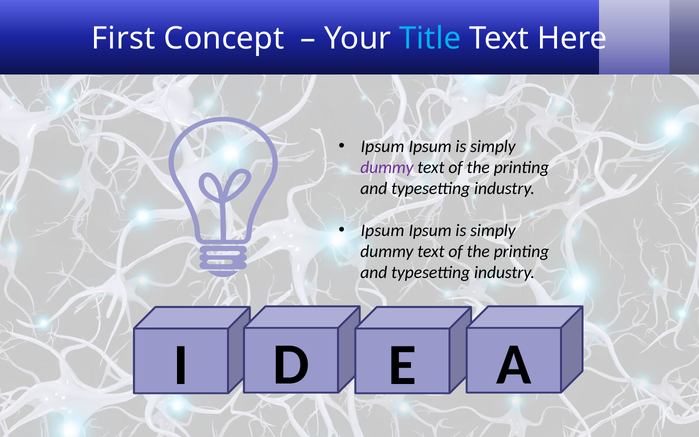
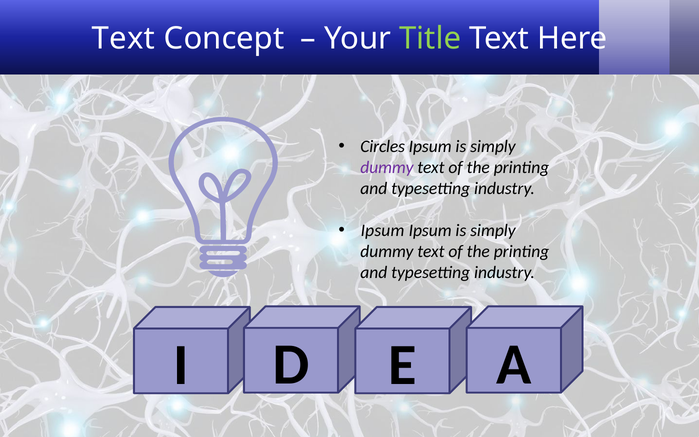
First: First -> Text (123, 39)
Title colour: light blue -> light green (430, 39)
Ipsum: Ipsum -> Circles (383, 147)
